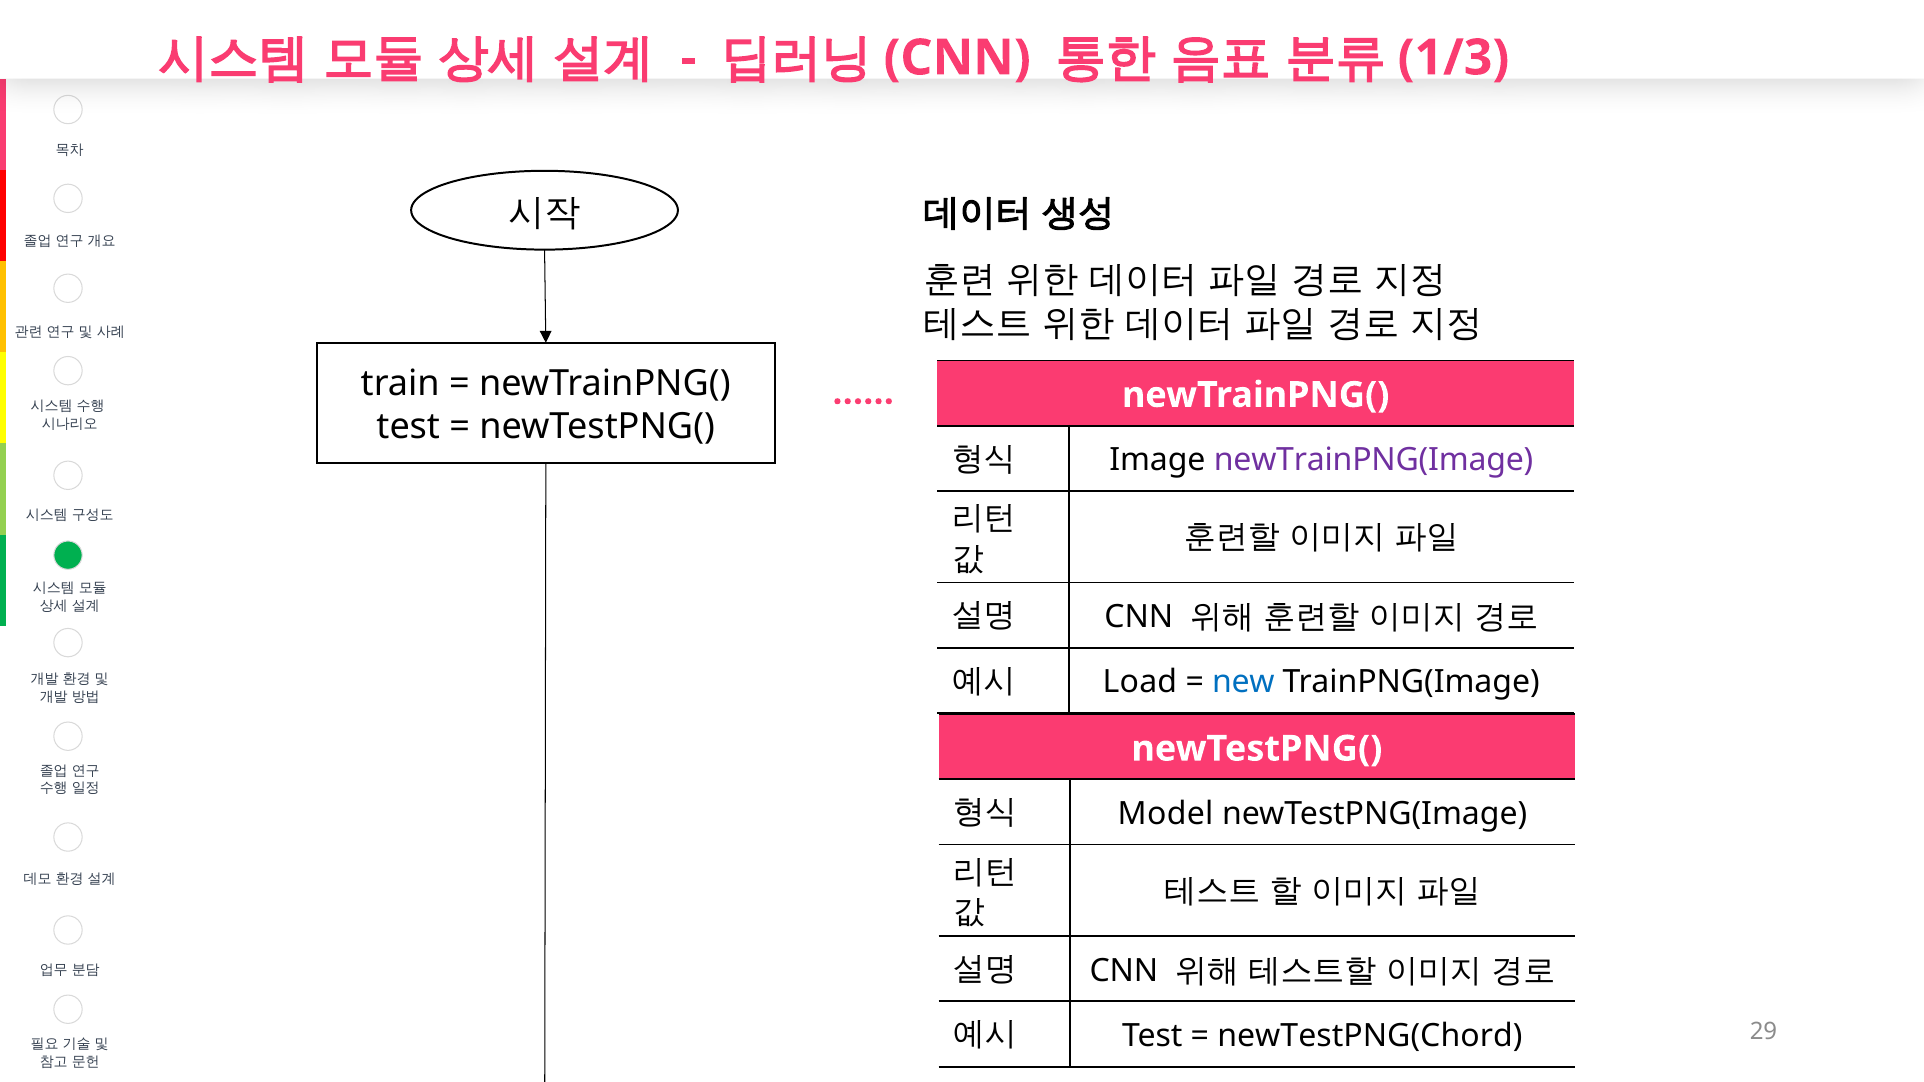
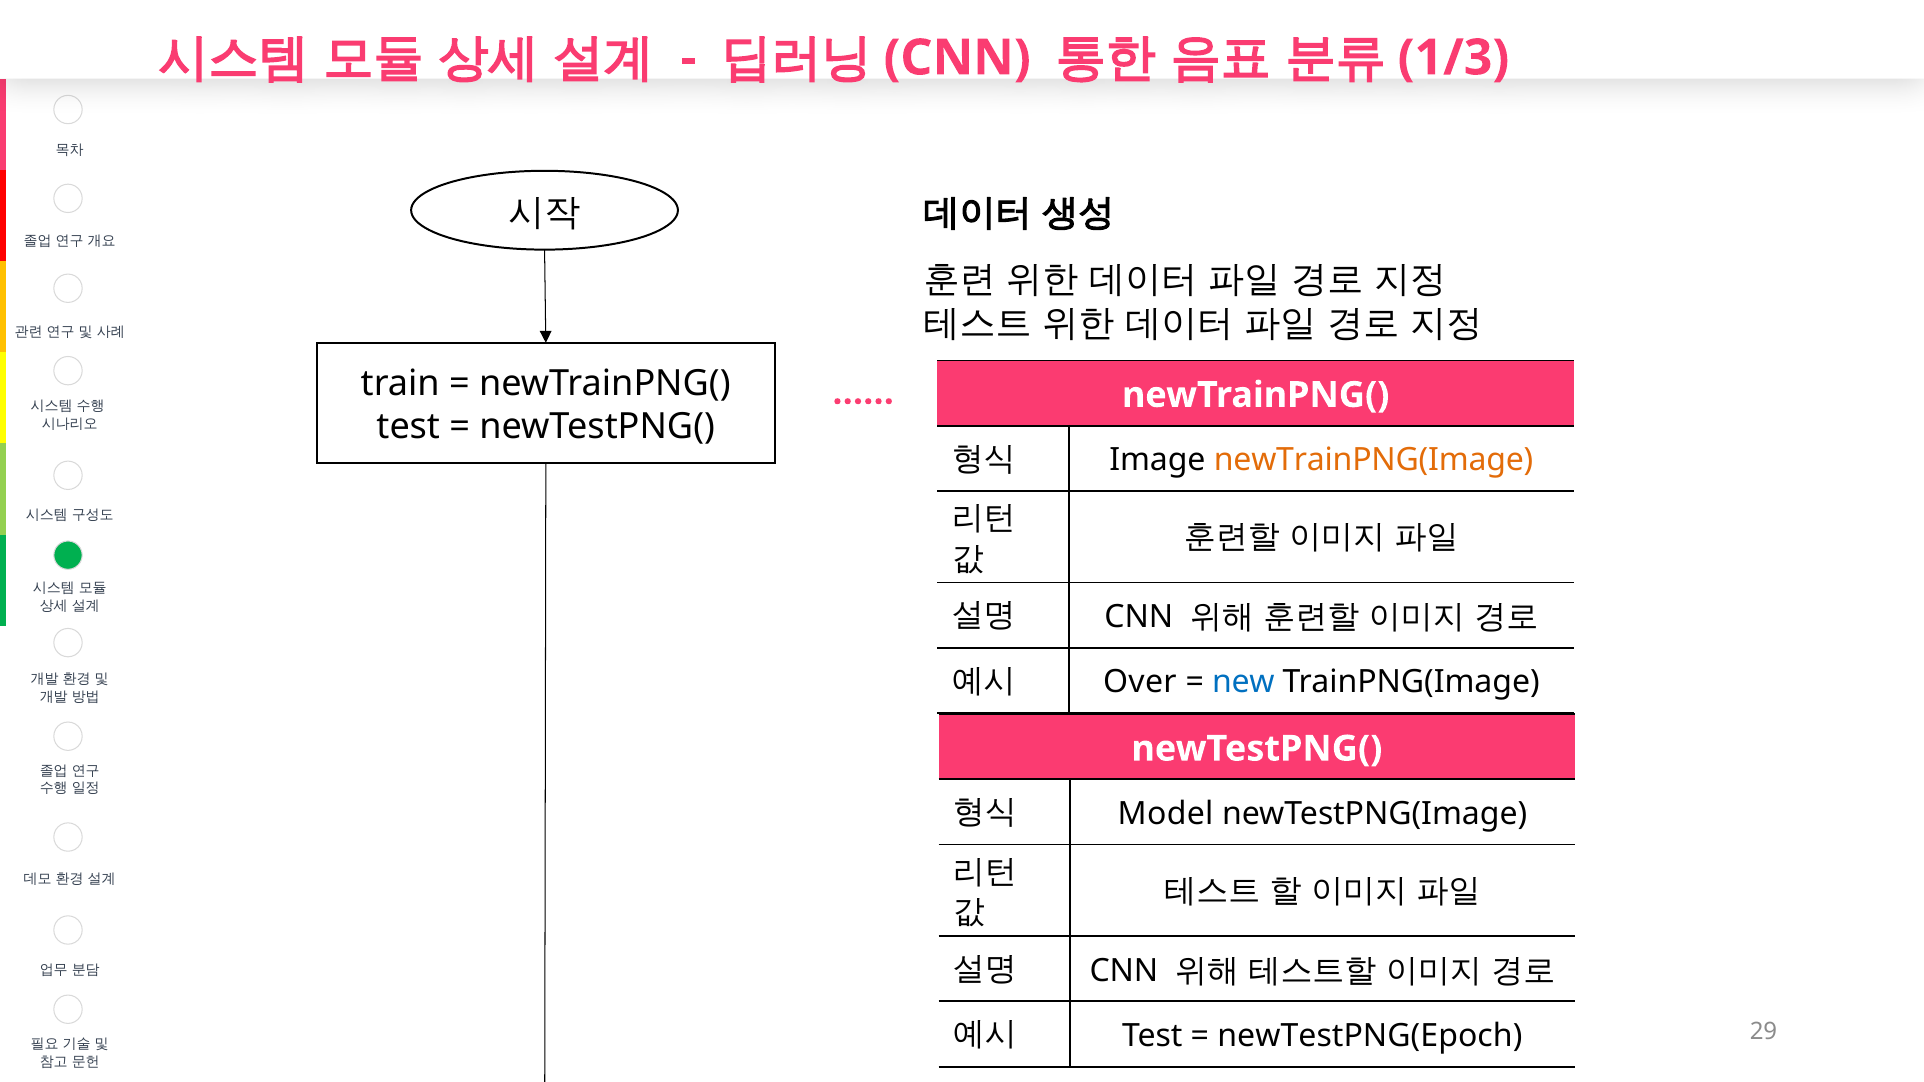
newTrainPNG(Image colour: purple -> orange (1374, 460)
Load: Load -> Over (1140, 682)
newTestPNG(Chord: newTestPNG(Chord -> newTestPNG(Epoch (1370, 1036)
